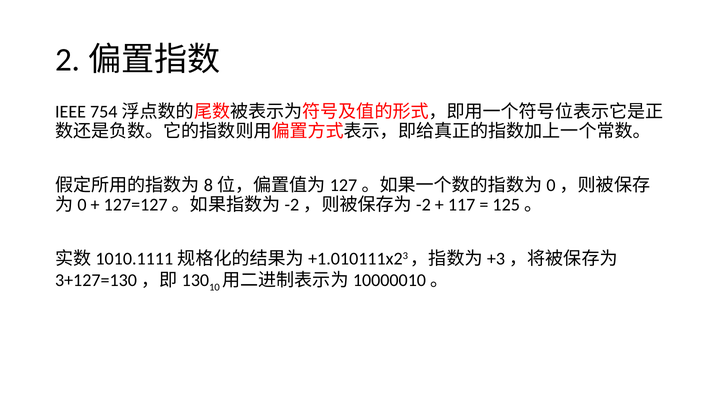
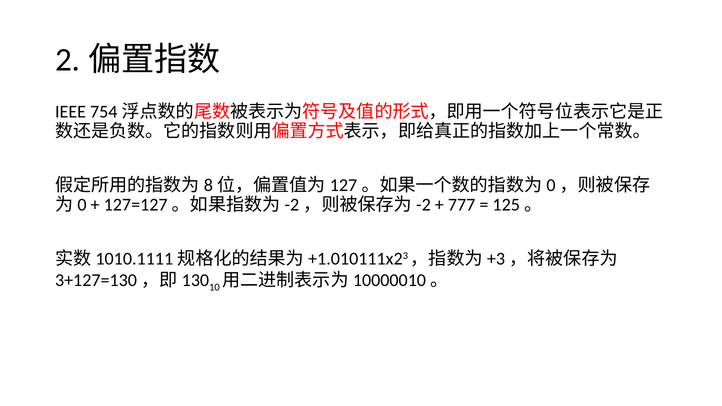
117: 117 -> 777 (462, 205)
